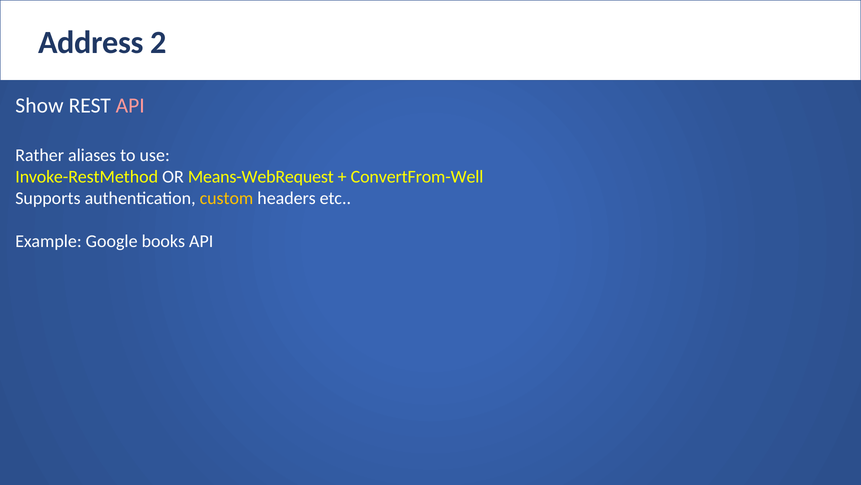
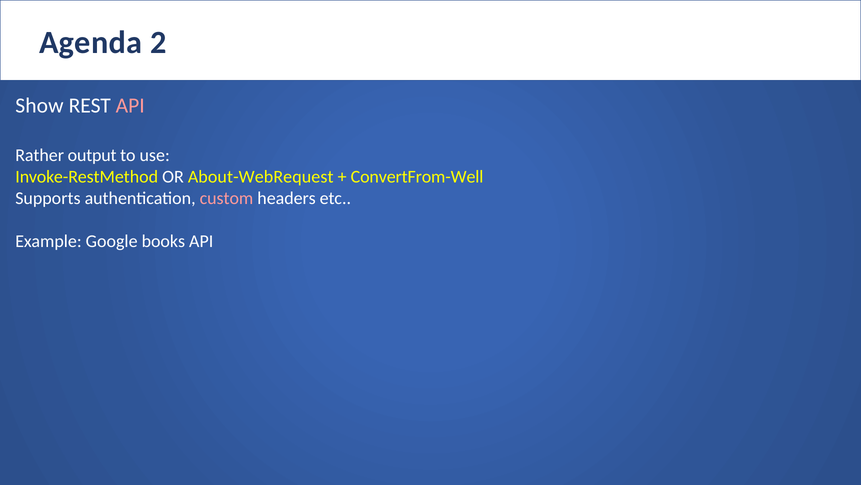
Address: Address -> Agenda (91, 42)
aliases: aliases -> output (92, 155)
Means-WebRequest: Means-WebRequest -> About-WebRequest (261, 176)
custom colour: yellow -> pink (226, 198)
